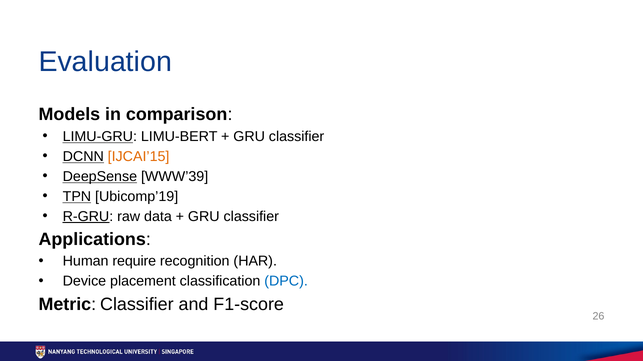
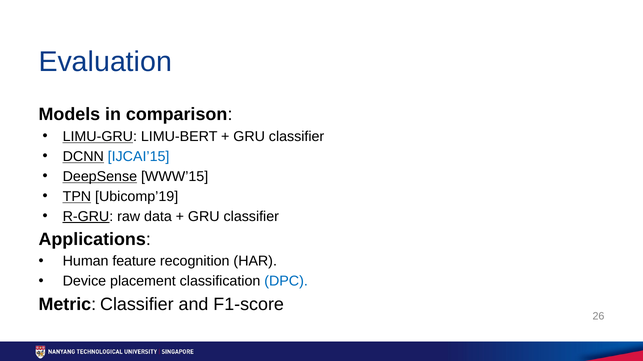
IJCAI’15 colour: orange -> blue (139, 157)
WWW’39: WWW’39 -> WWW’15 (175, 177)
require: require -> feature (134, 262)
